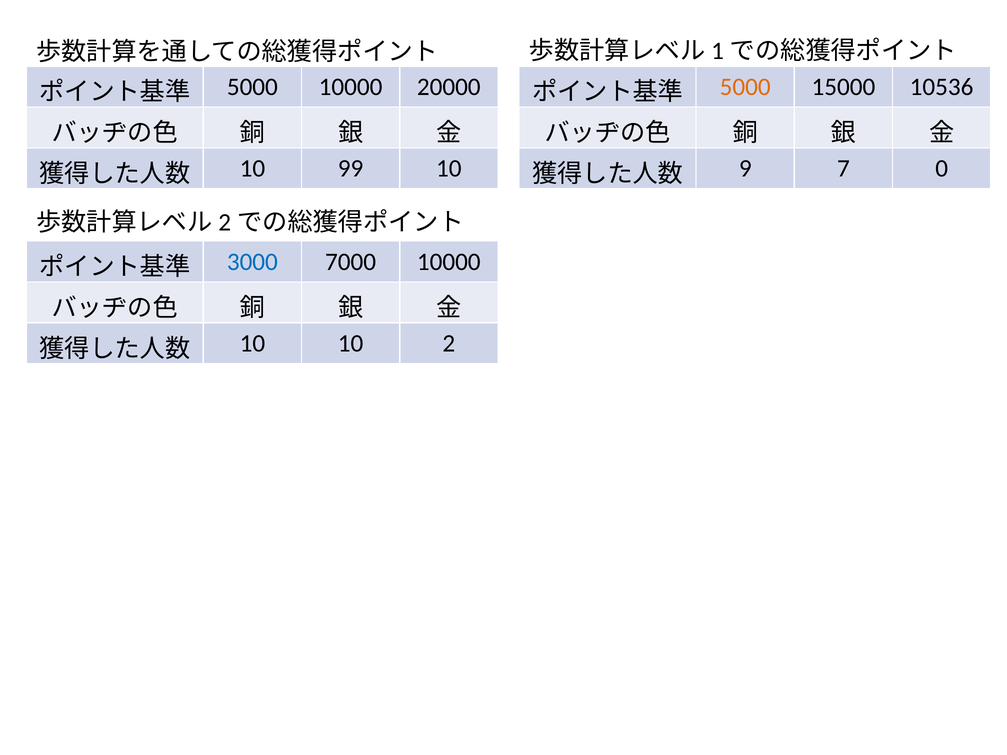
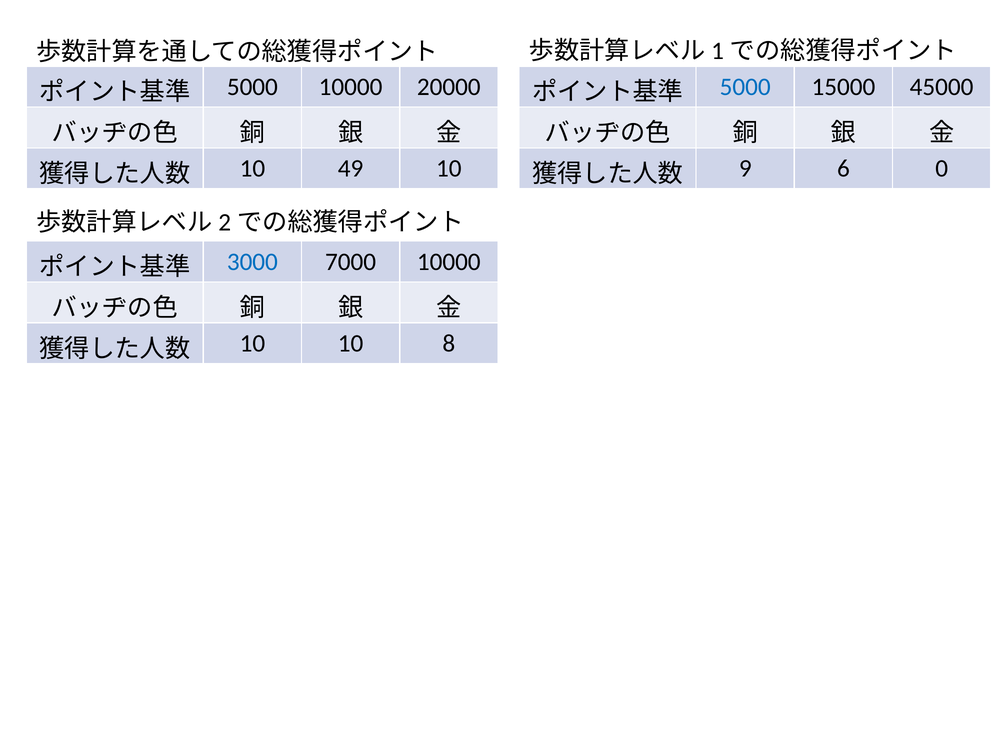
5000 colour: orange -> blue (745, 87)
10536: 10536 -> 45000 (942, 87)
99: 99 -> 49 (351, 169)
7: 7 -> 6 (843, 169)
2: 2 -> 8 (449, 344)
